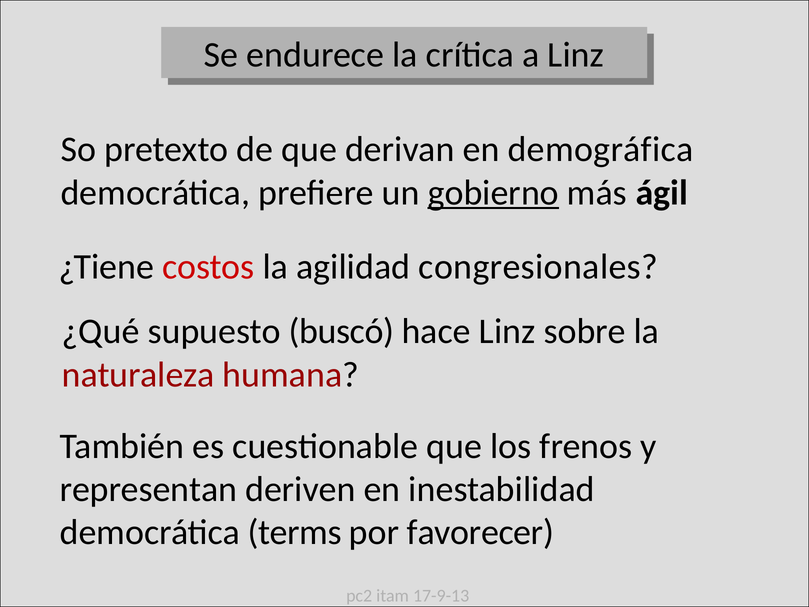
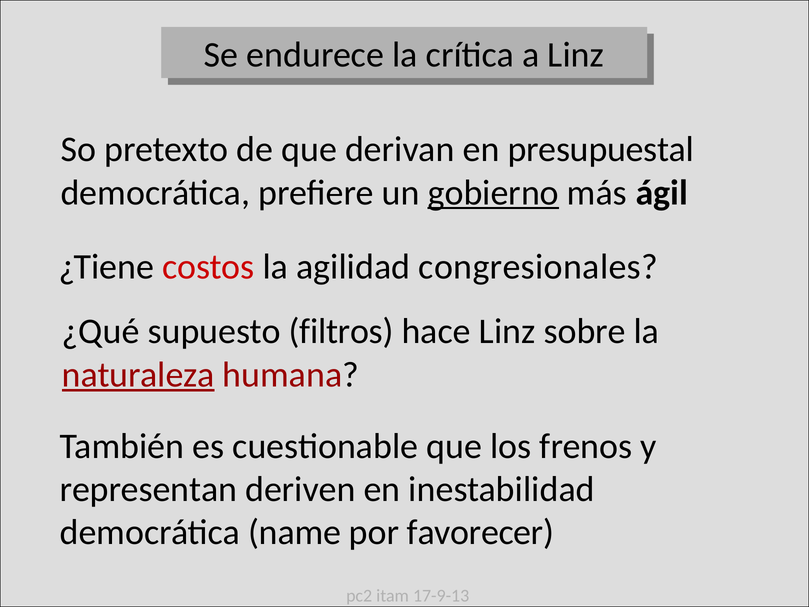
demográfica: demográfica -> presupuestal (601, 149)
buscó: buscó -> filtros (341, 331)
naturaleza underline: none -> present (138, 375)
terms: terms -> name (295, 532)
